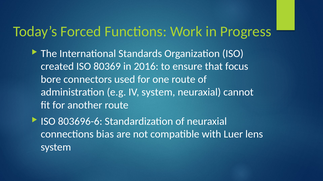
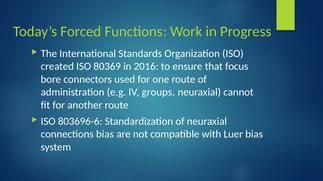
IV system: system -> groups (158, 92)
Luer lens: lens -> bias (254, 135)
